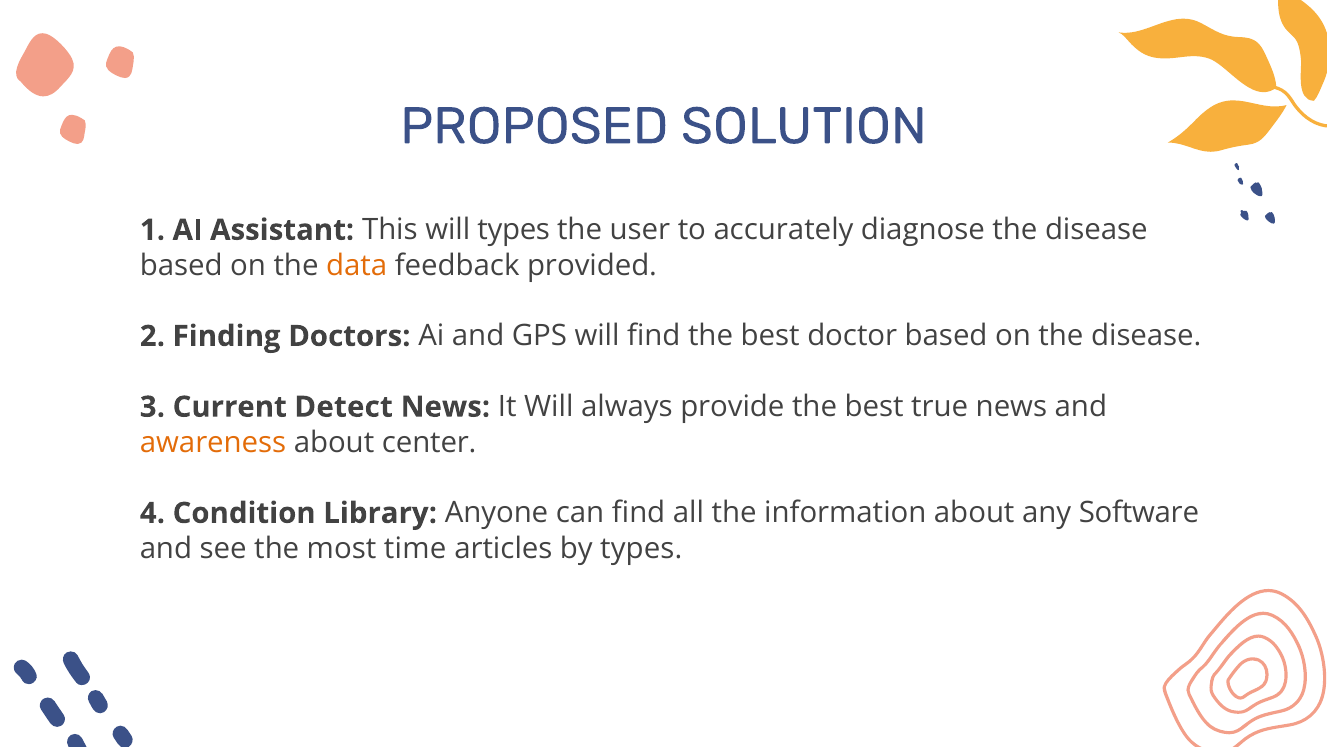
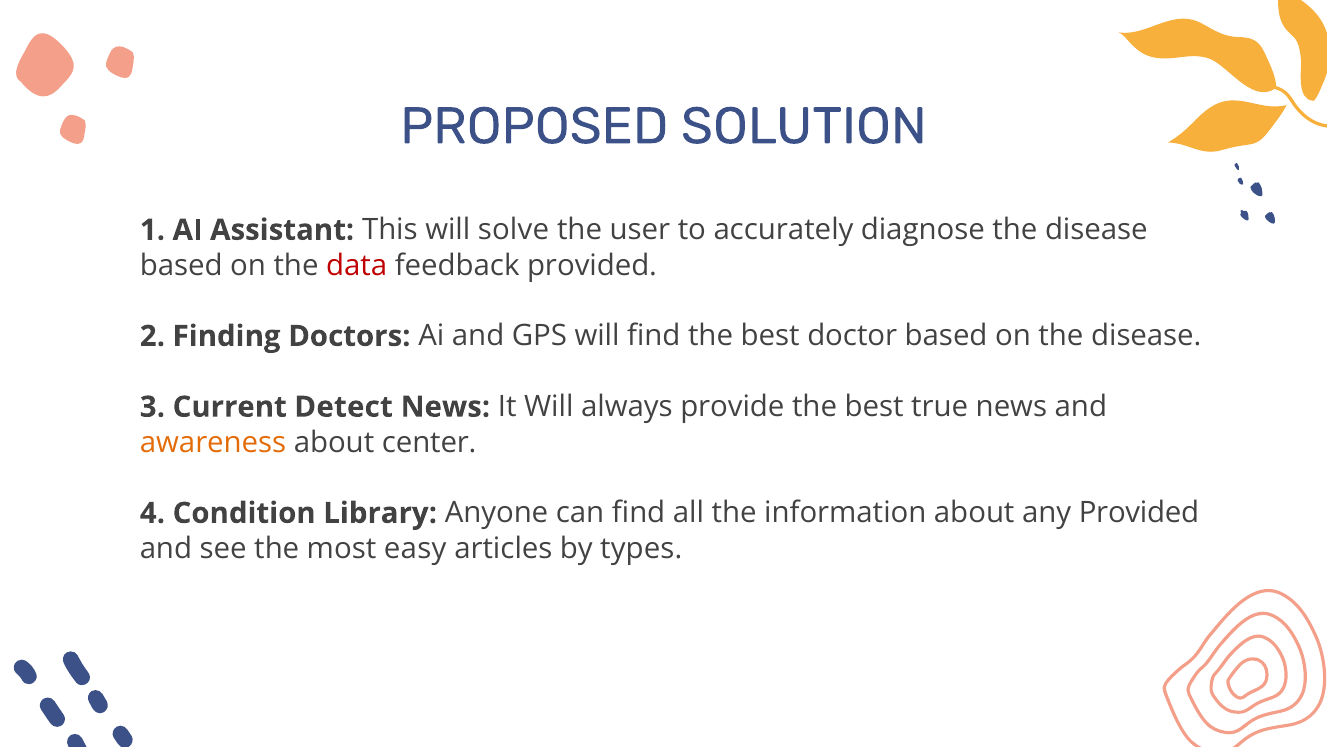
will types: types -> solve (513, 230)
data colour: orange -> red (357, 265)
any Software: Software -> Provided (1139, 513)
time: time -> easy (415, 548)
